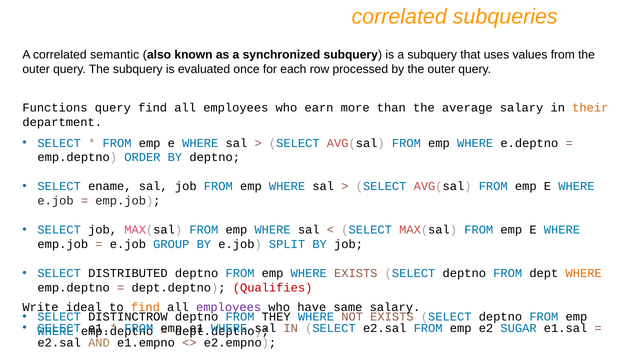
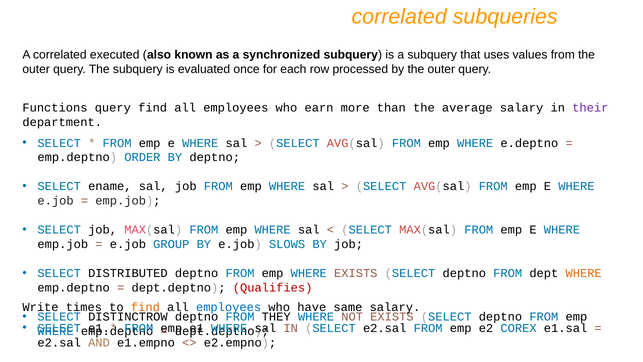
semantic: semantic -> executed (115, 55)
their colour: orange -> purple (590, 108)
SPLIT: SPLIT -> SLOWS (287, 244)
ideal: ideal -> times (84, 307)
employees colour: purple -> blue (229, 307)
SUGAR: SUGAR -> COREX (519, 328)
